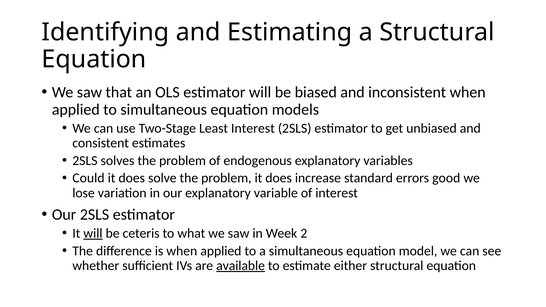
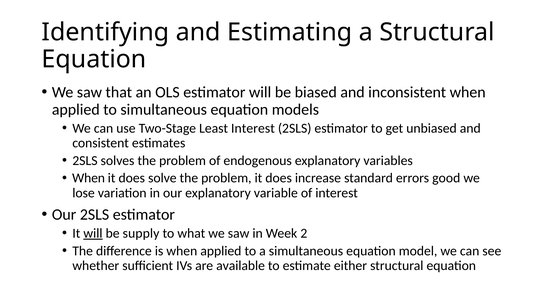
Could: Could -> When (89, 178)
ceteris: ceteris -> supply (141, 233)
available underline: present -> none (241, 266)
